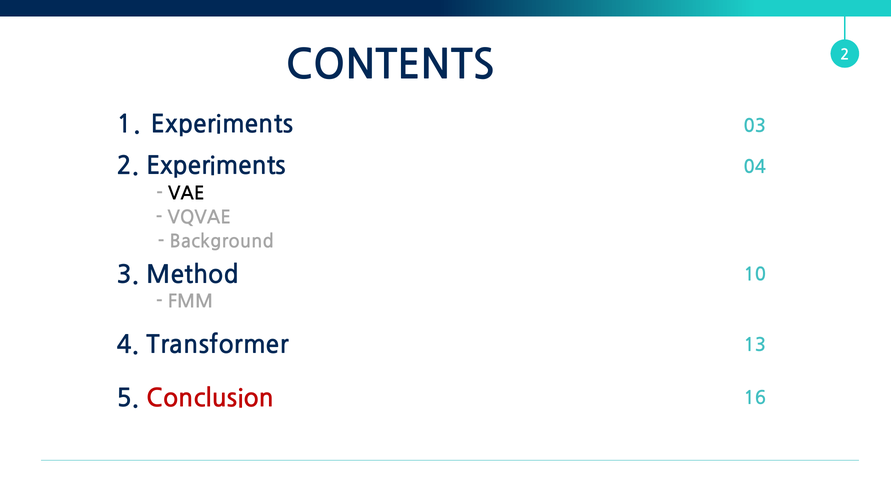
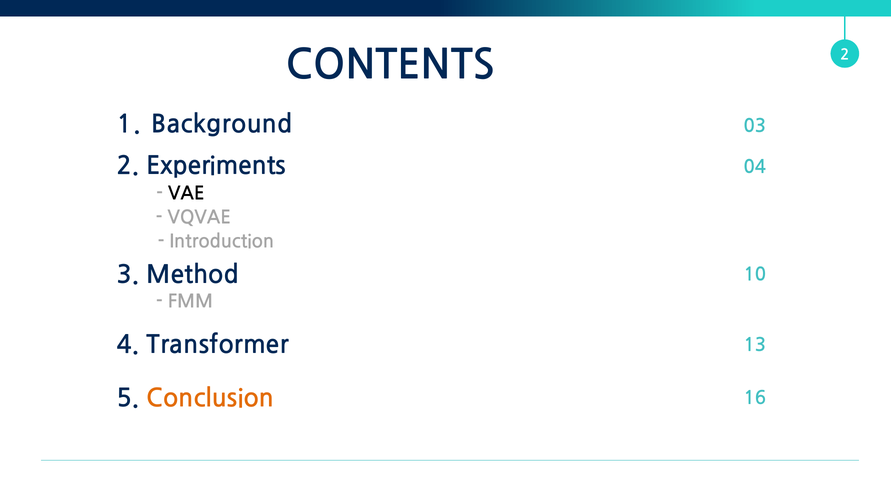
1 Experiments: Experiments -> Background (222, 125)
Background: Background -> Introduction (222, 242)
Conclusion colour: red -> orange (210, 399)
